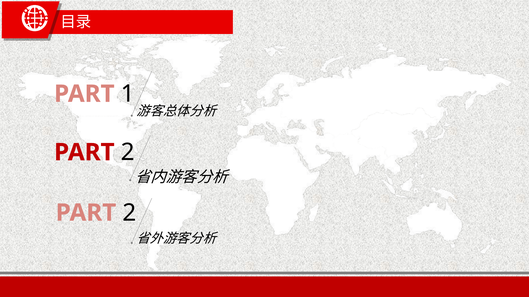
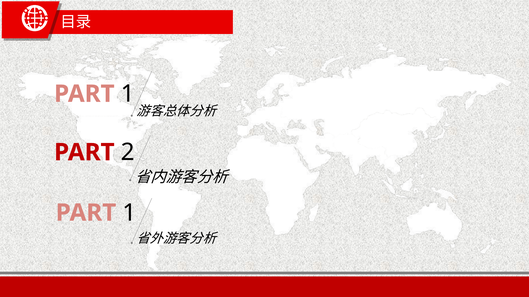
2: 2 -> 1 (130, 213)
